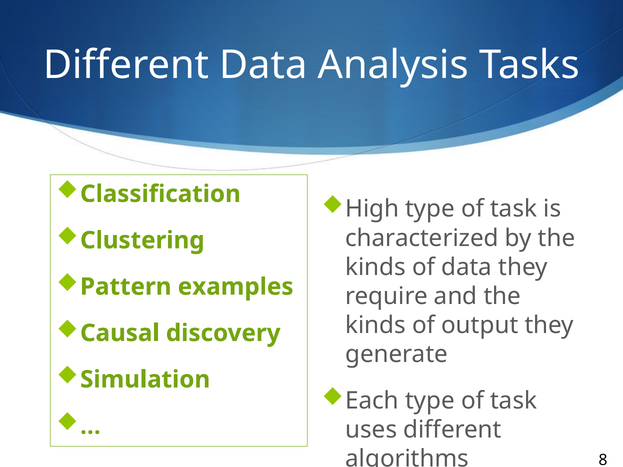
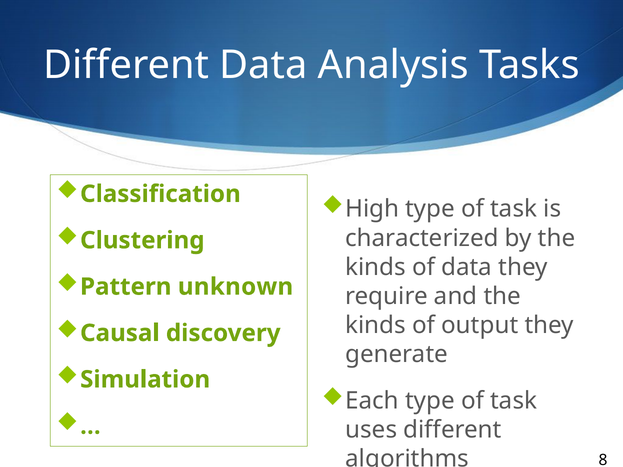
examples: examples -> unknown (236, 287)
